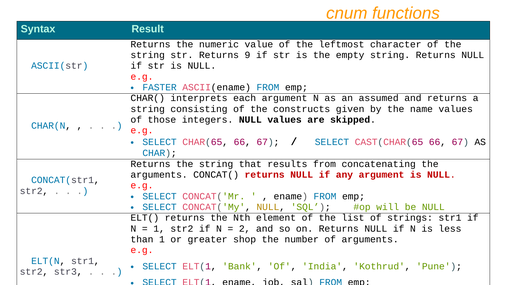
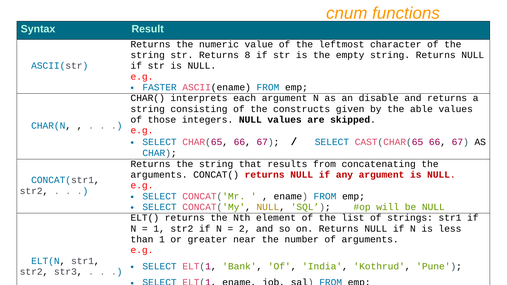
9: 9 -> 8 (247, 55)
assumed: assumed -> disable (379, 98)
name: name -> able (421, 109)
shop: shop -> near (245, 240)
